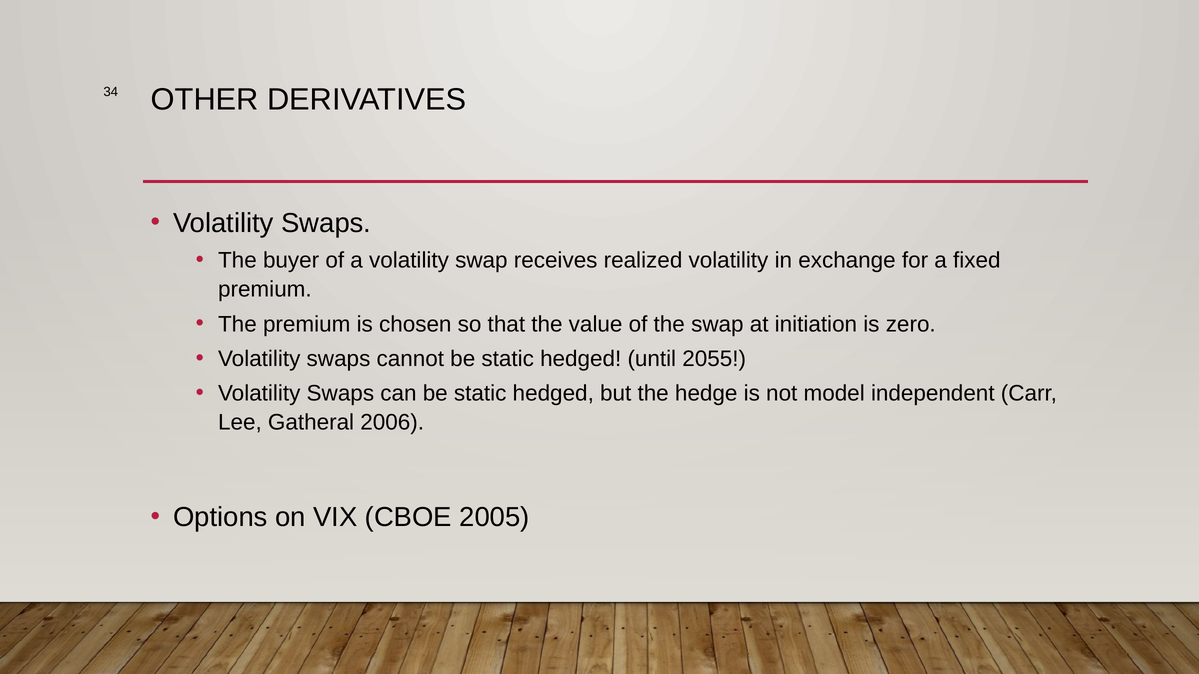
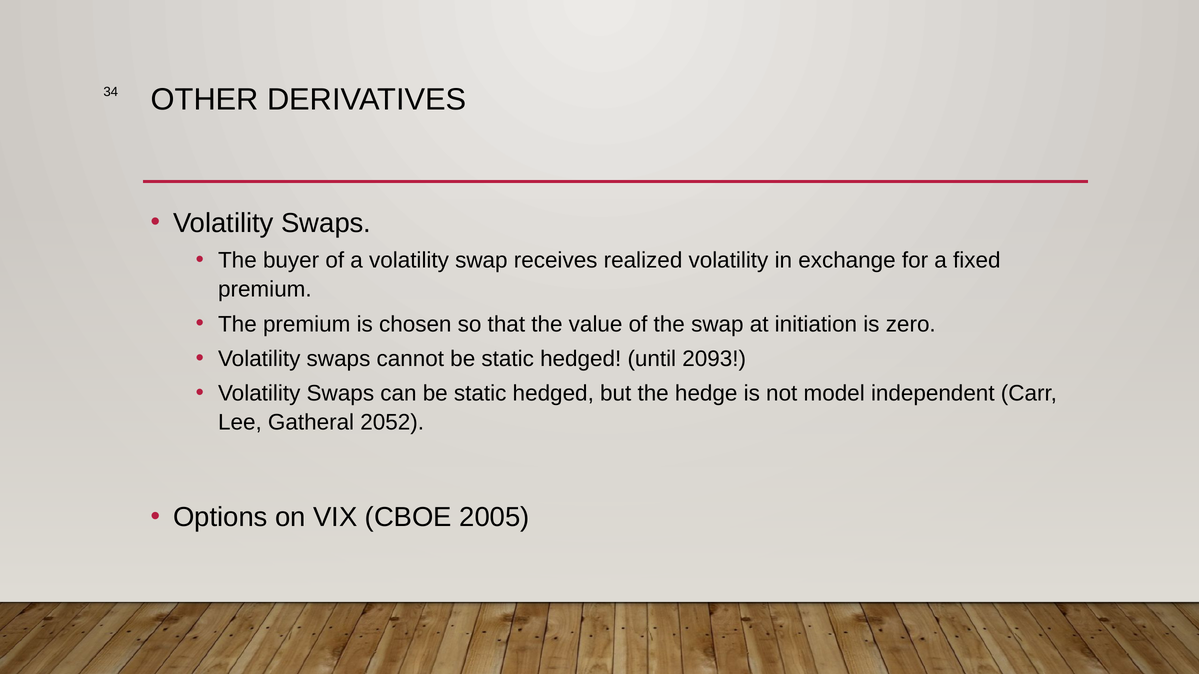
2055: 2055 -> 2093 (714, 359)
2006: 2006 -> 2052 (392, 423)
